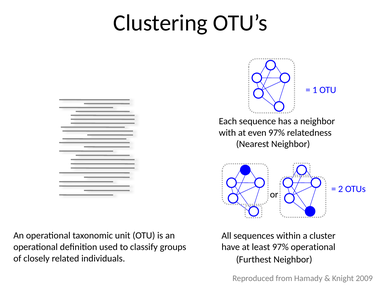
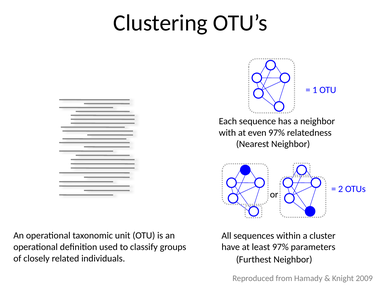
97% operational: operational -> parameters (313, 247)
